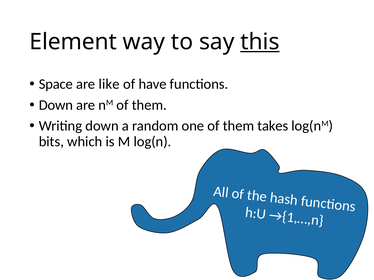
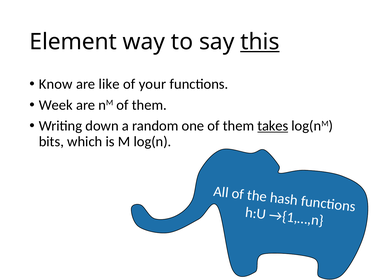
Space: Space -> Know (56, 84)
have: have -> your (152, 84)
Down: Down -> Week (56, 105)
takes underline: none -> present (273, 126)
